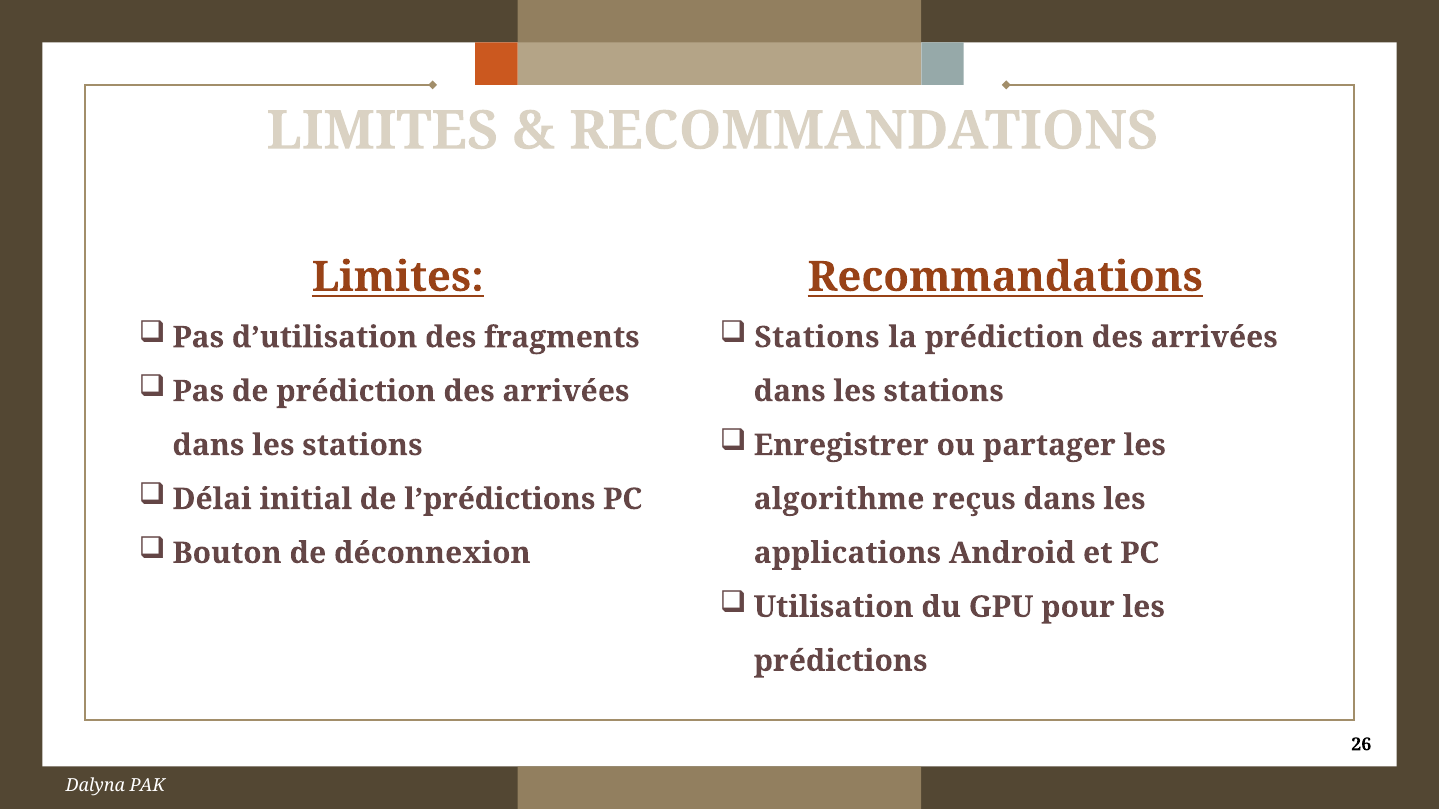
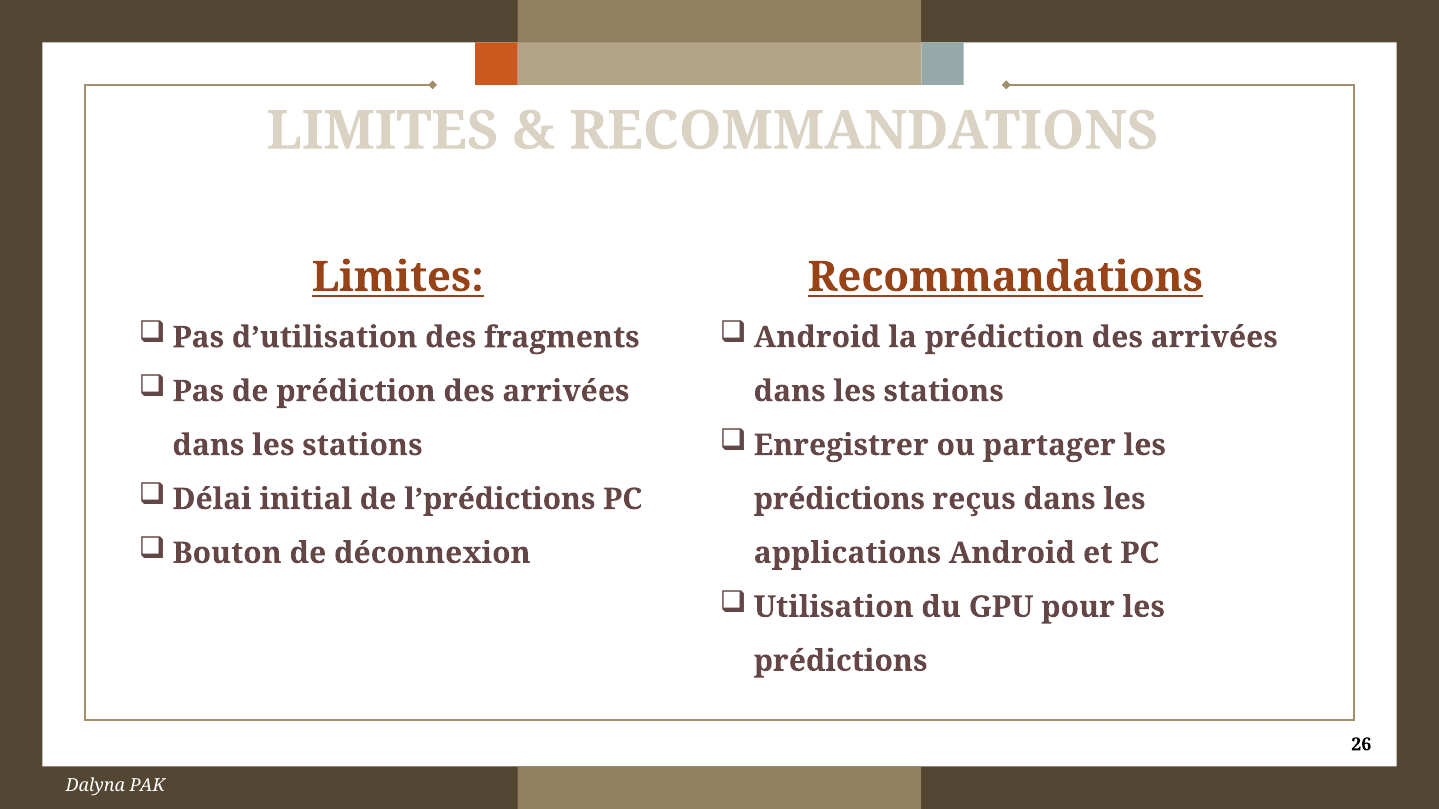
Stations: Stations -> Android (817, 337)
algorithme: algorithme -> prédictions (839, 499)
